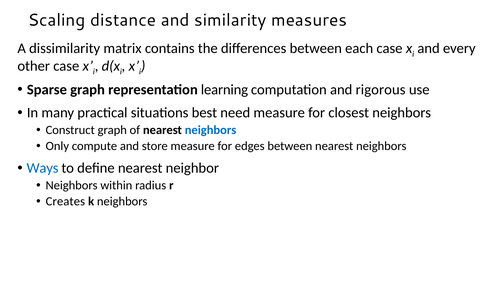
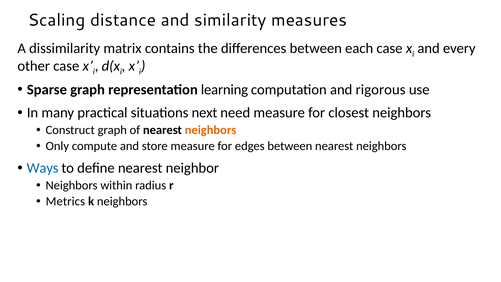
best: best -> next (204, 113)
neighbors colour: blue -> orange (211, 130)
Creates: Creates -> Metrics (65, 201)
